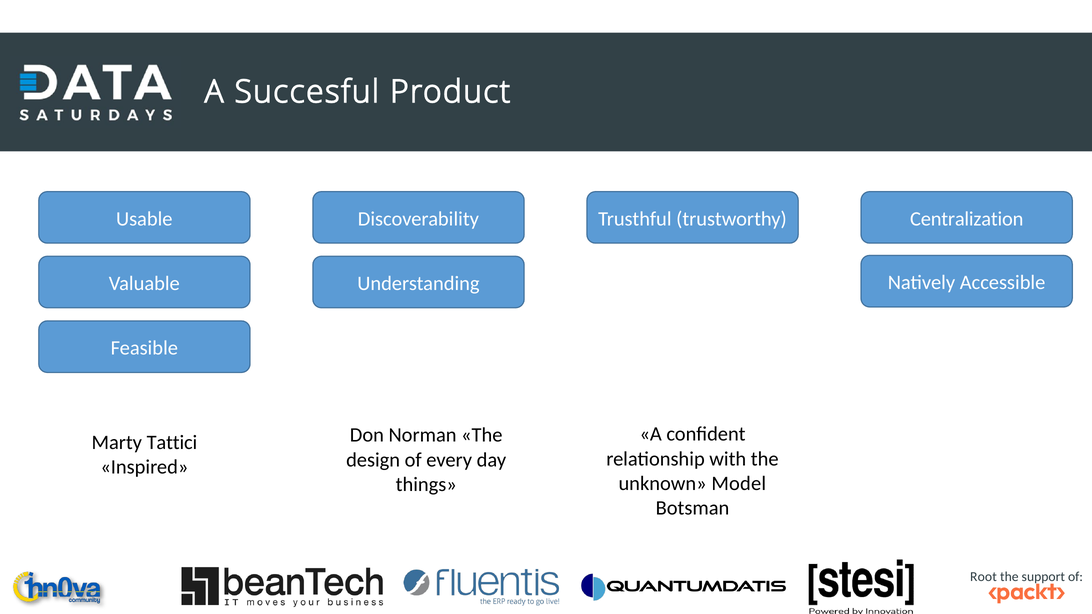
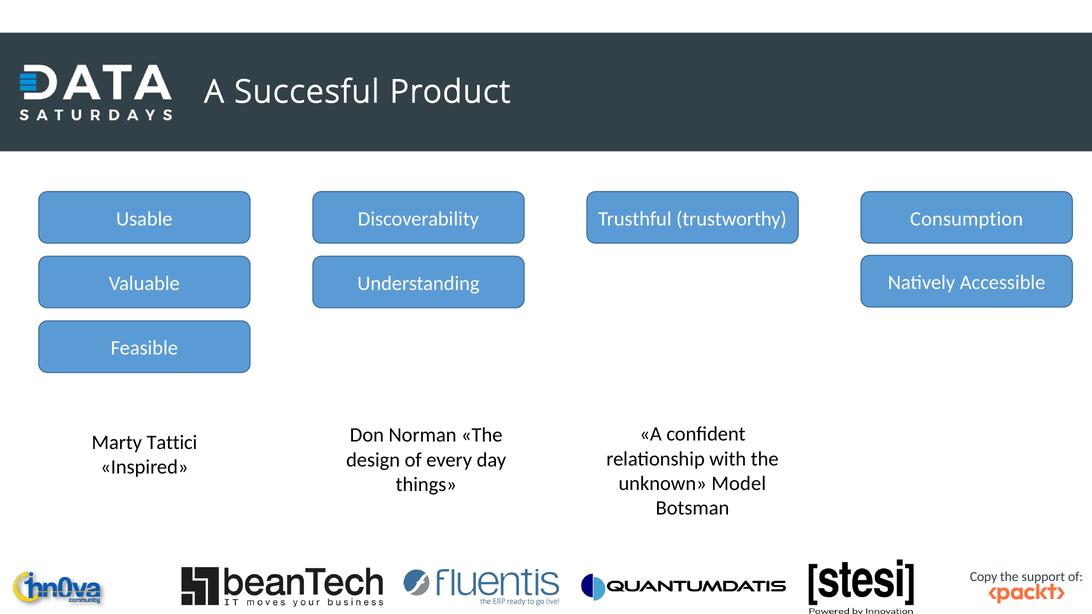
Centralization: Centralization -> Consumption (967, 219)
Root: Root -> Copy (984, 577)
